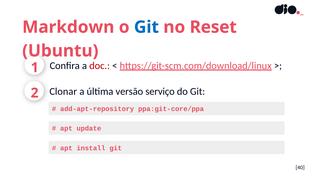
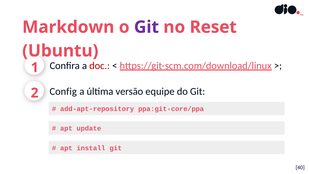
Git colour: blue -> purple (146, 27)
Clonar: Clonar -> Config (63, 91)
serviço: serviço -> equipe (160, 91)
